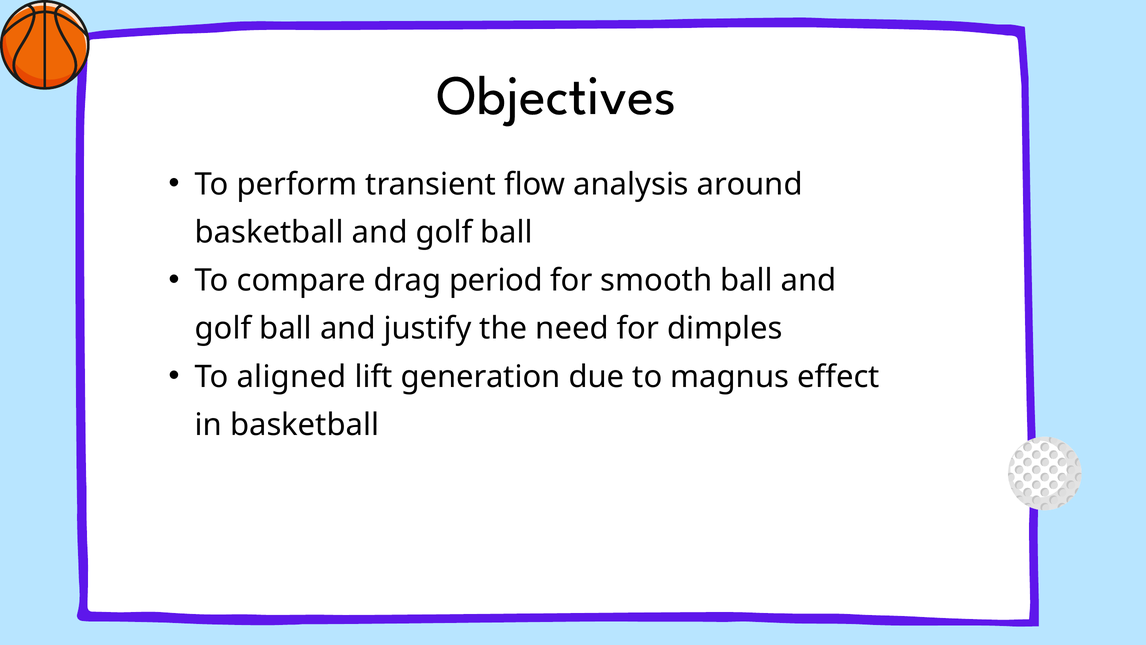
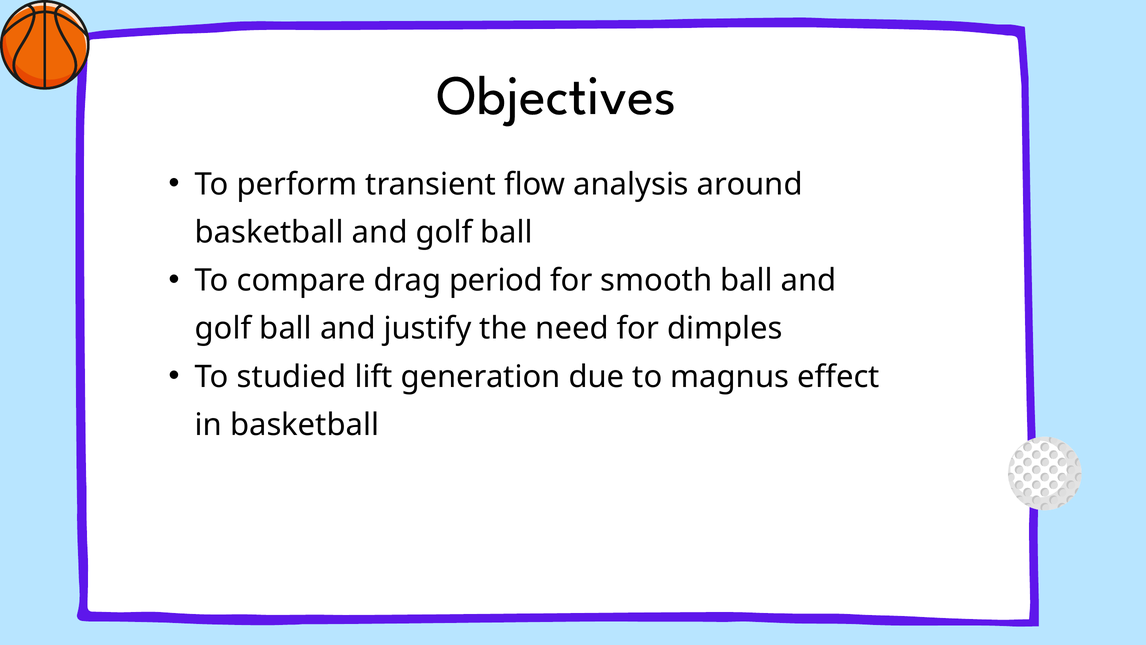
aligned: aligned -> studied (292, 377)
